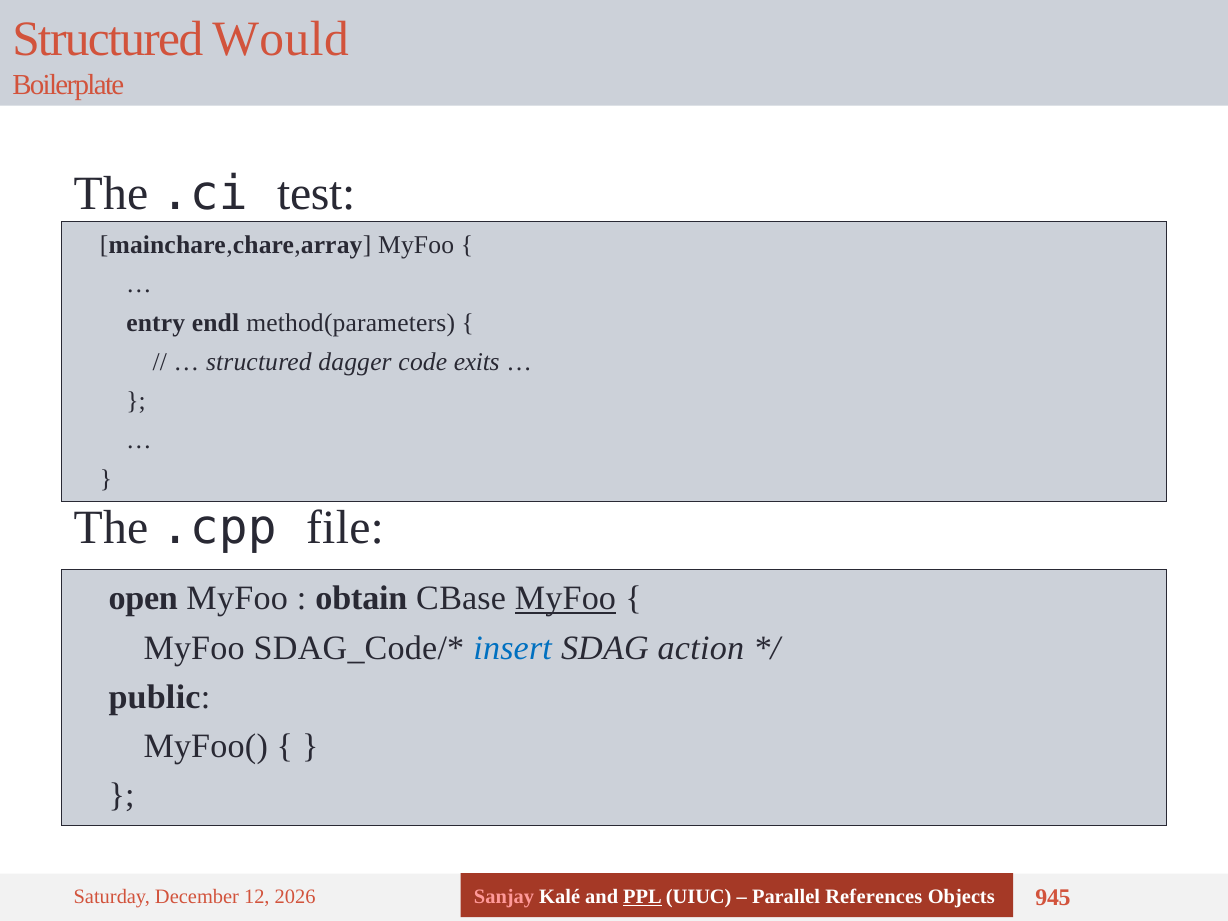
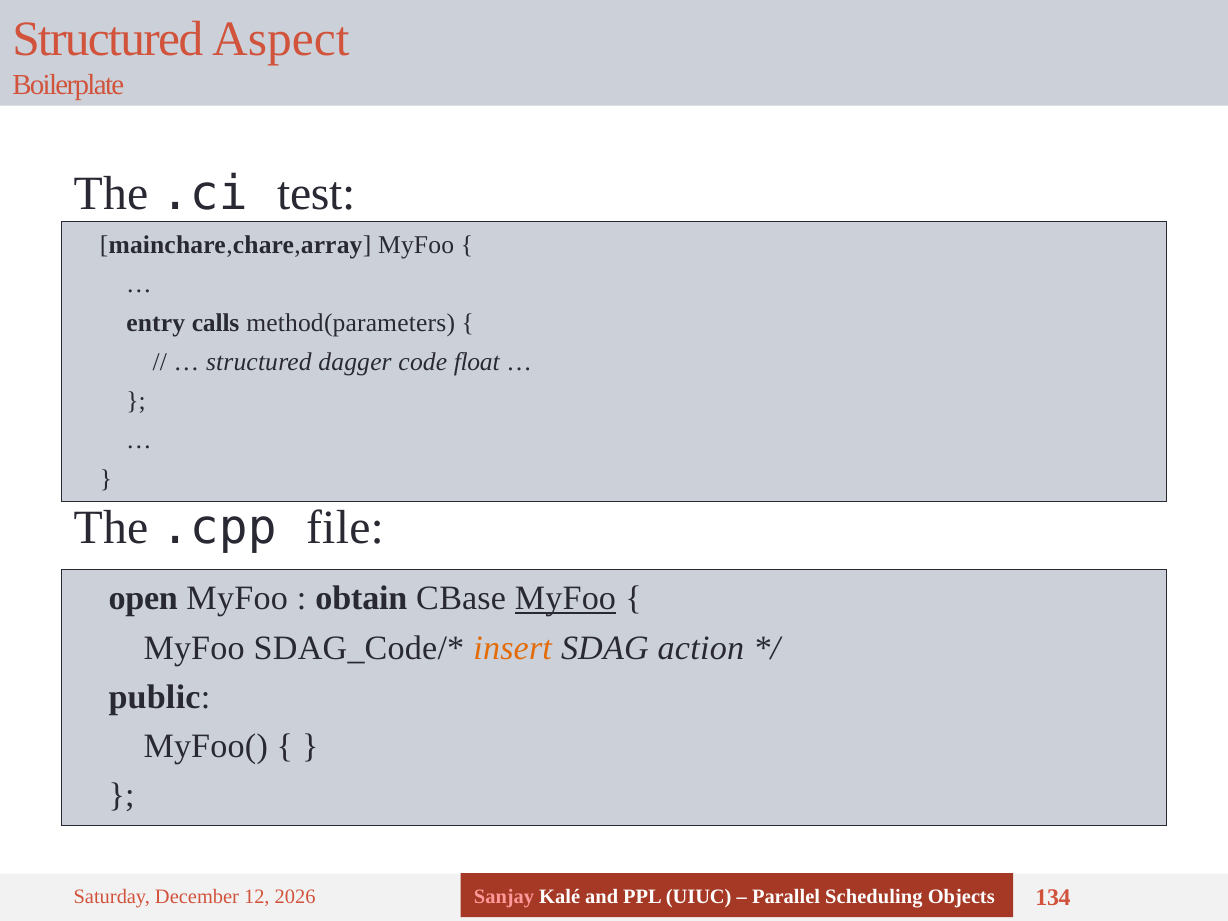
Would: Would -> Aspect (281, 39)
endl: endl -> calls (216, 323)
exits: exits -> float (477, 362)
insert colour: blue -> orange (513, 648)
PPL underline: present -> none (642, 897)
References: References -> Scheduling (874, 897)
945: 945 -> 134 (1053, 898)
